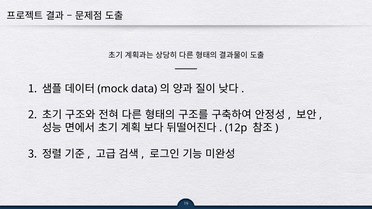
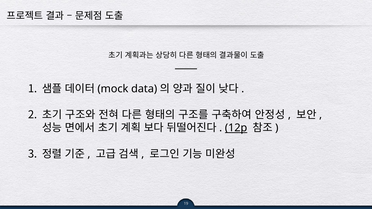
12p underline: none -> present (236, 128)
